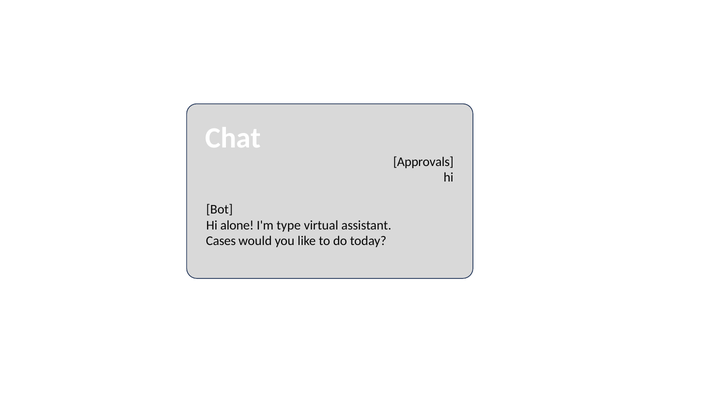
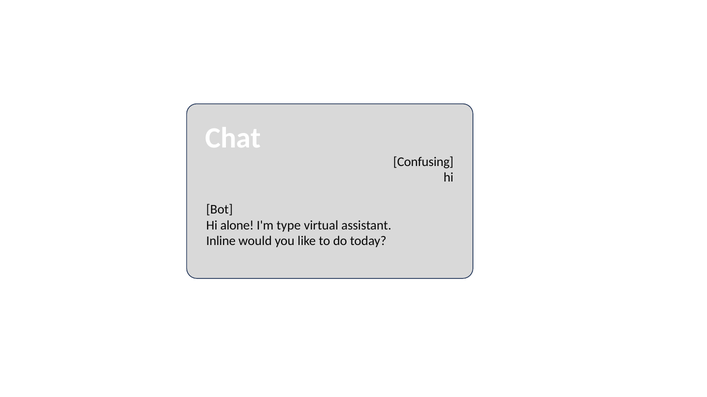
Approvals: Approvals -> Confusing (423, 162)
Cases: Cases -> Inline (221, 241)
